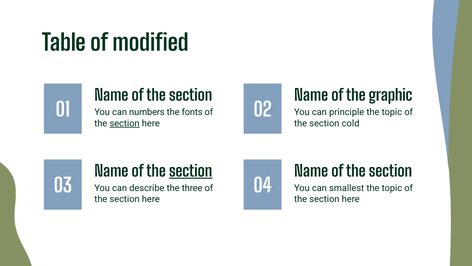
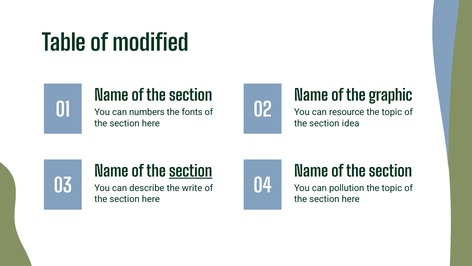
principle: principle -> resource (347, 112)
section underline: present -> none (125, 123)
cold: cold -> idea (351, 123)
three: three -> write (192, 188)
smallest: smallest -> pollution (347, 188)
